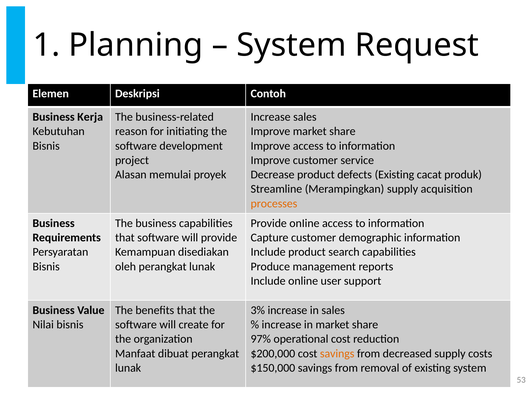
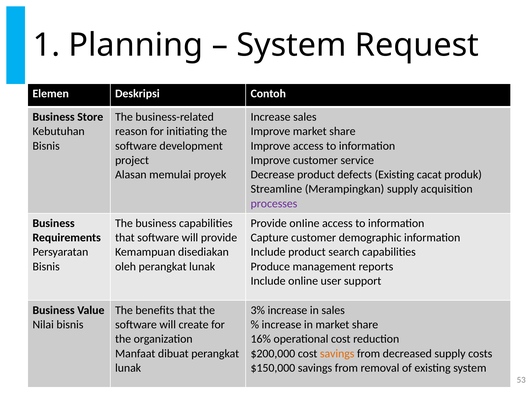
Kerja: Kerja -> Store (90, 117)
processes colour: orange -> purple (274, 204)
97%: 97% -> 16% (261, 339)
